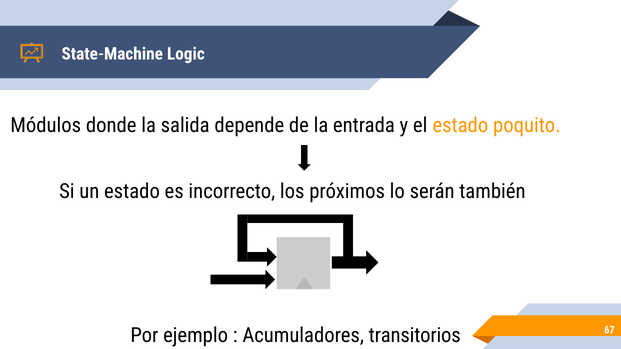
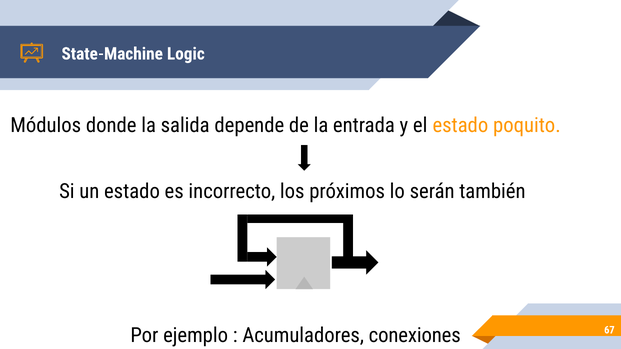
transitorios: transitorios -> conexiones (415, 336)
